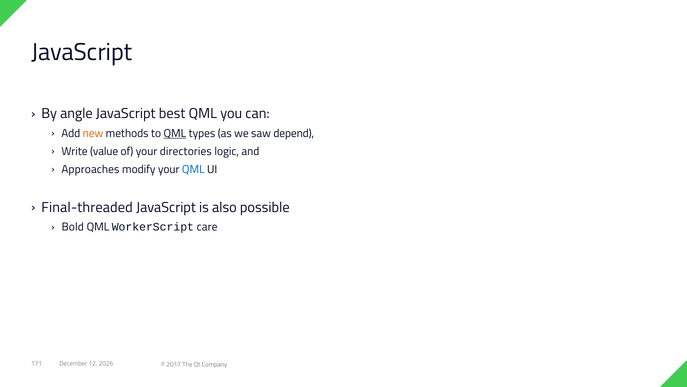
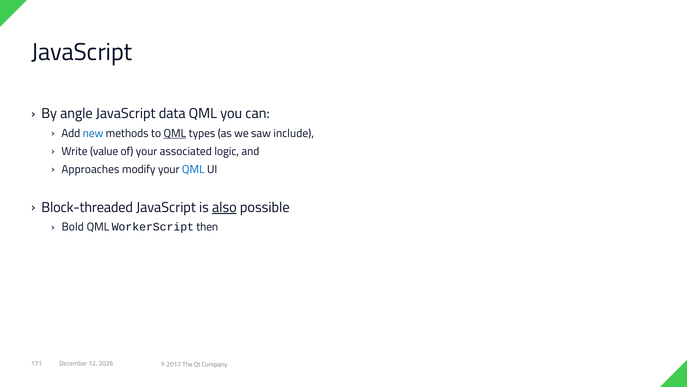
best: best -> data (172, 114)
new colour: orange -> blue (93, 133)
depend: depend -> include (294, 133)
directories: directories -> associated (186, 151)
Final-threaded: Final-threaded -> Block-threaded (87, 207)
also underline: none -> present (224, 207)
care: care -> then (207, 227)
